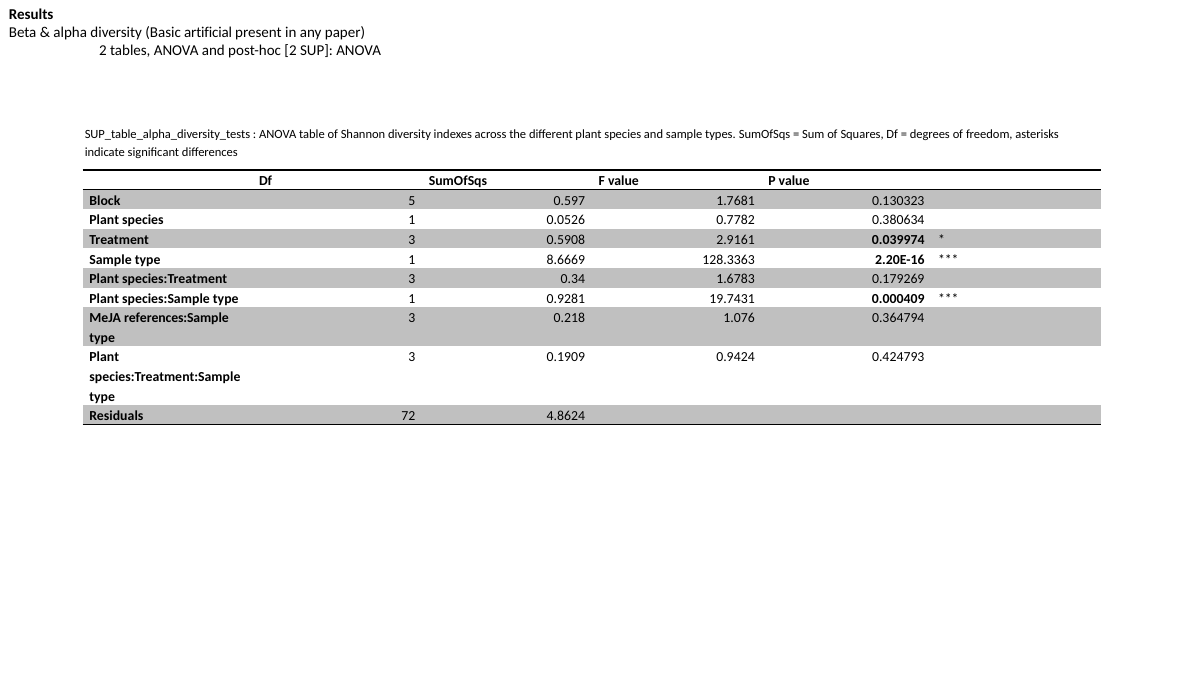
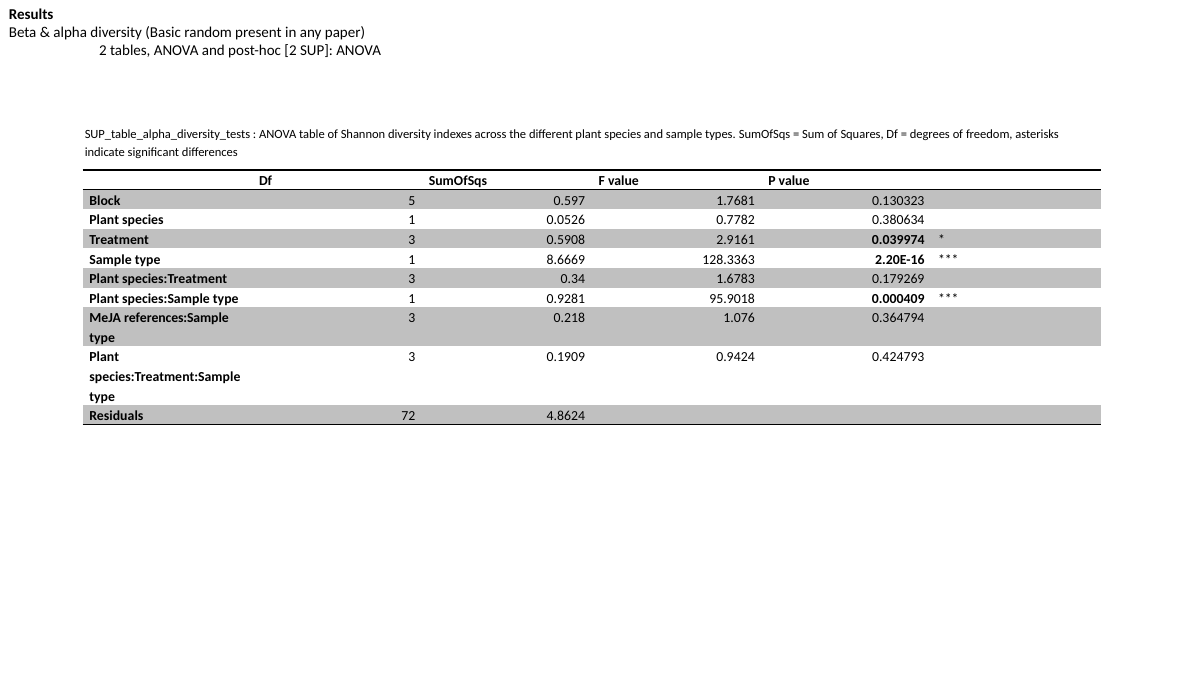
artificial: artificial -> random (208, 33)
19.7431: 19.7431 -> 95.9018 (732, 299)
